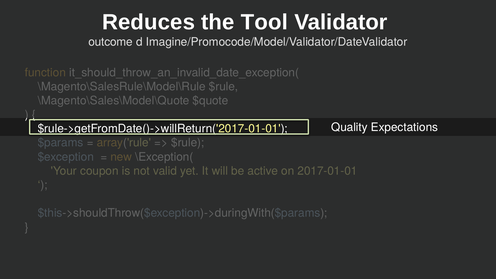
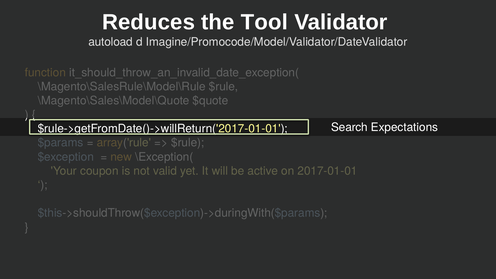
outcome: outcome -> autoload (111, 42)
Quality: Quality -> Search (350, 127)
